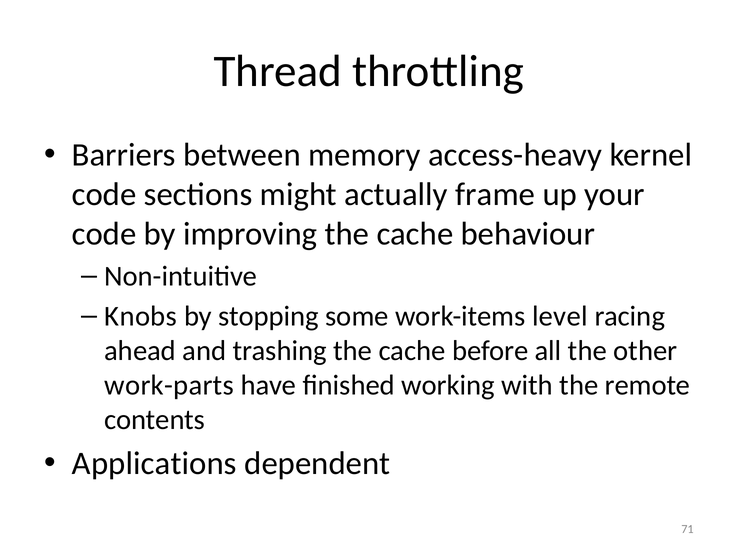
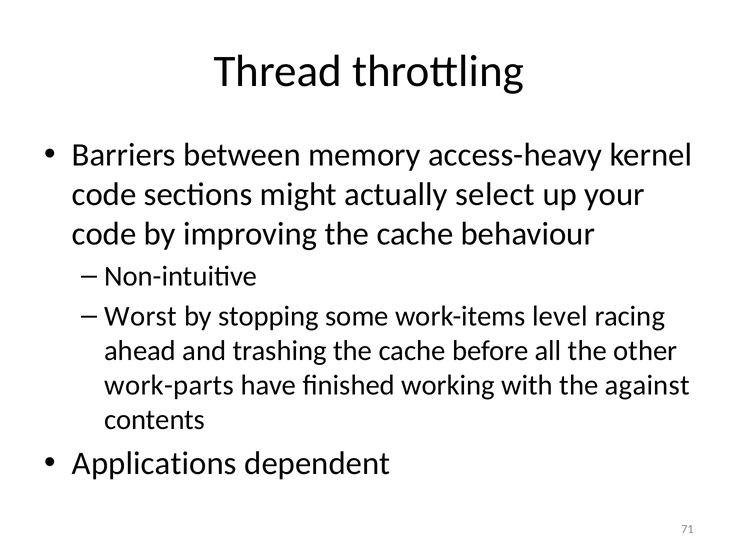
frame: frame -> select (495, 194)
Knobs: Knobs -> Worst (141, 316)
remote: remote -> against (647, 385)
